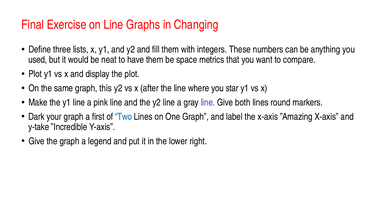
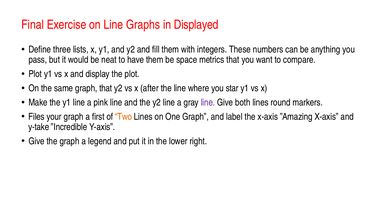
Changing: Changing -> Displayed (196, 25)
used: used -> pass (38, 60)
graph this: this -> that (106, 88)
Dark: Dark -> Files (37, 117)
Two colour: blue -> orange (123, 117)
